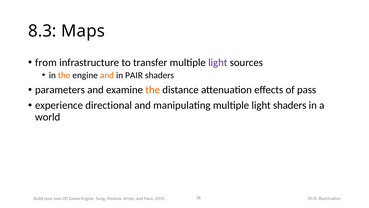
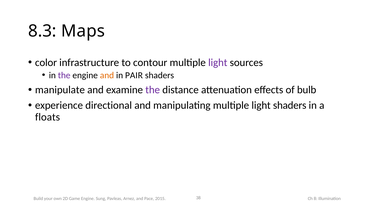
from: from -> color (46, 62)
transfer: transfer -> contour (150, 62)
the colour: orange -> purple (64, 75)
parameters: parameters -> manipulate (60, 90)
the colour: orange -> purple (153, 90)
pass: pass -> bulb (307, 90)
world: world -> floats (48, 117)
